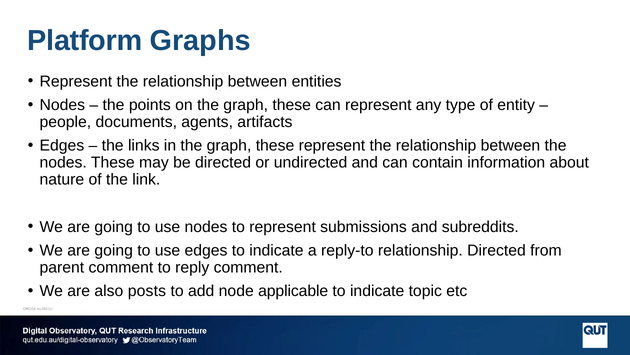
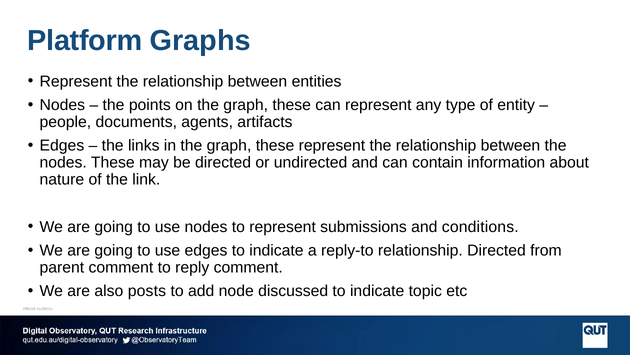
subreddits: subreddits -> conditions (480, 227)
applicable: applicable -> discussed (293, 291)
